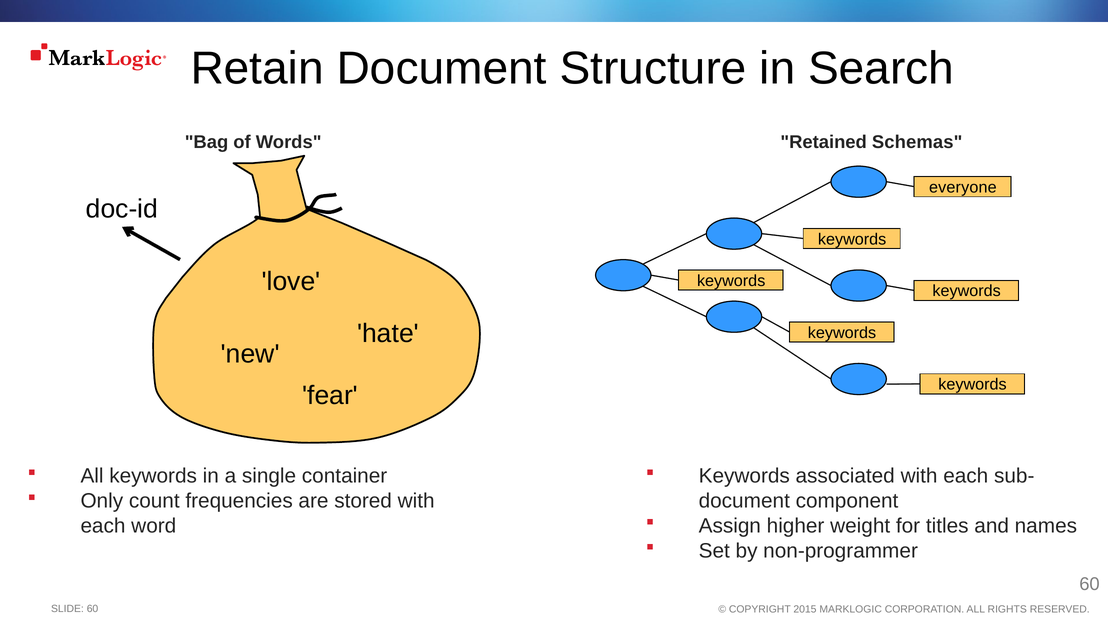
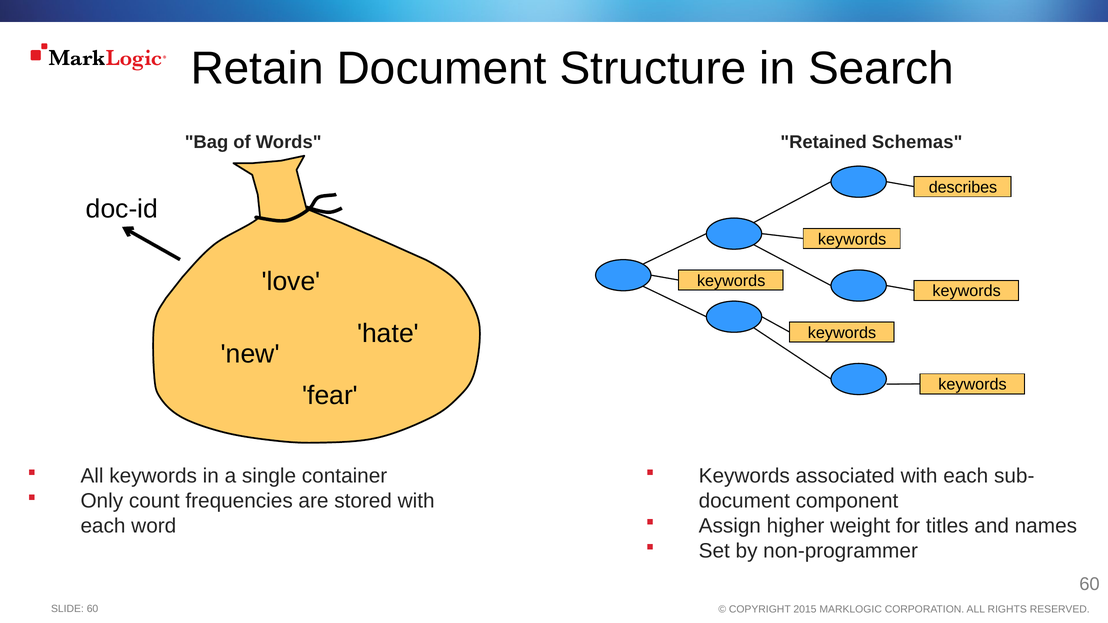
everyone: everyone -> describes (963, 187)
